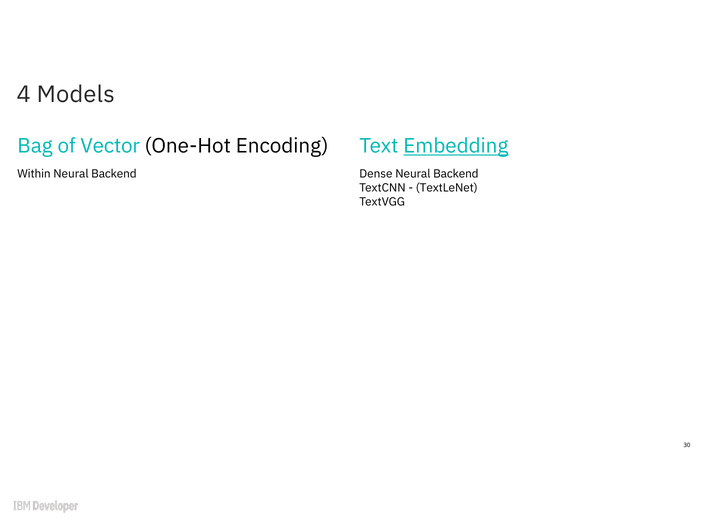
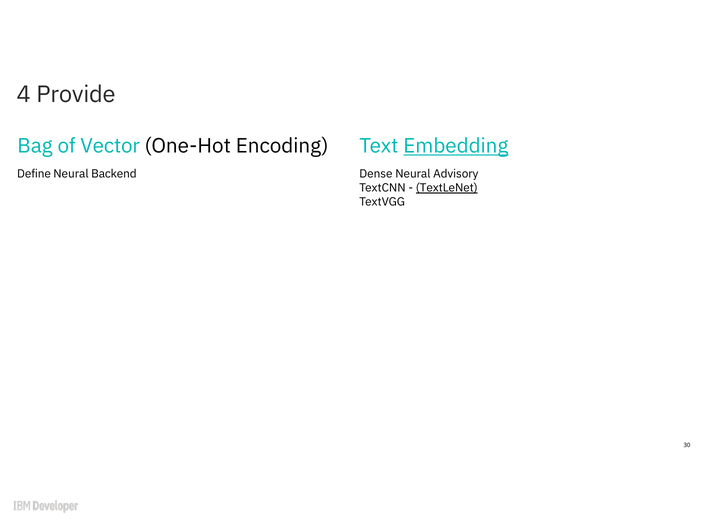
Models: Models -> Provide (76, 95)
Within: Within -> Define (34, 174)
Dense Neural Backend: Backend -> Advisory (456, 174)
TextLeNet underline: none -> present (447, 188)
